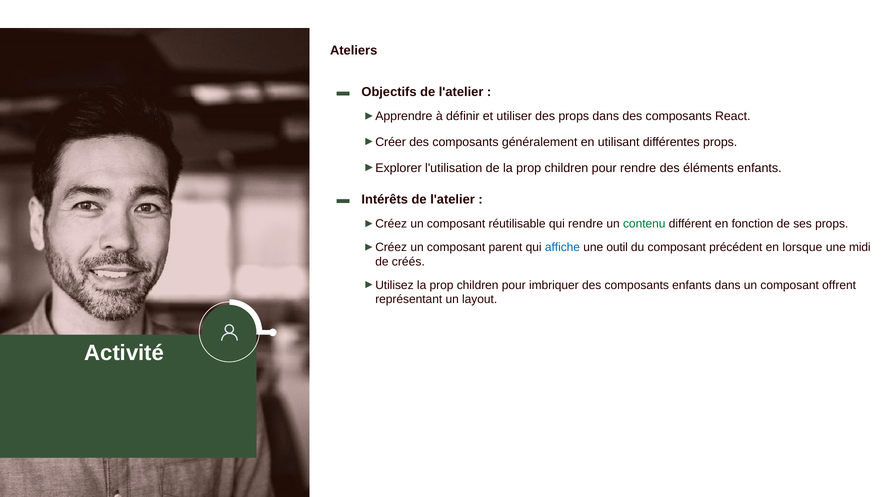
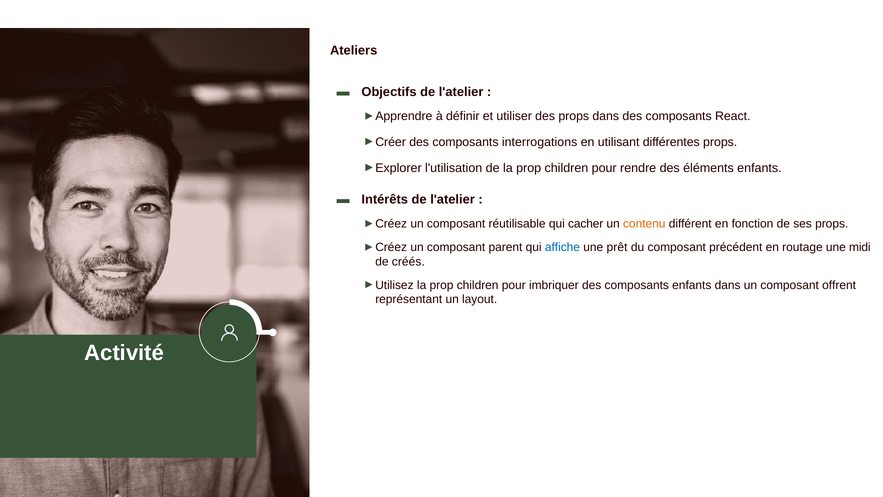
généralement: généralement -> interrogations (540, 142)
qui rendre: rendre -> cacher (586, 224)
contenu colour: green -> orange (644, 224)
outil: outil -> prêt (617, 247)
lorsque: lorsque -> routage (802, 247)
